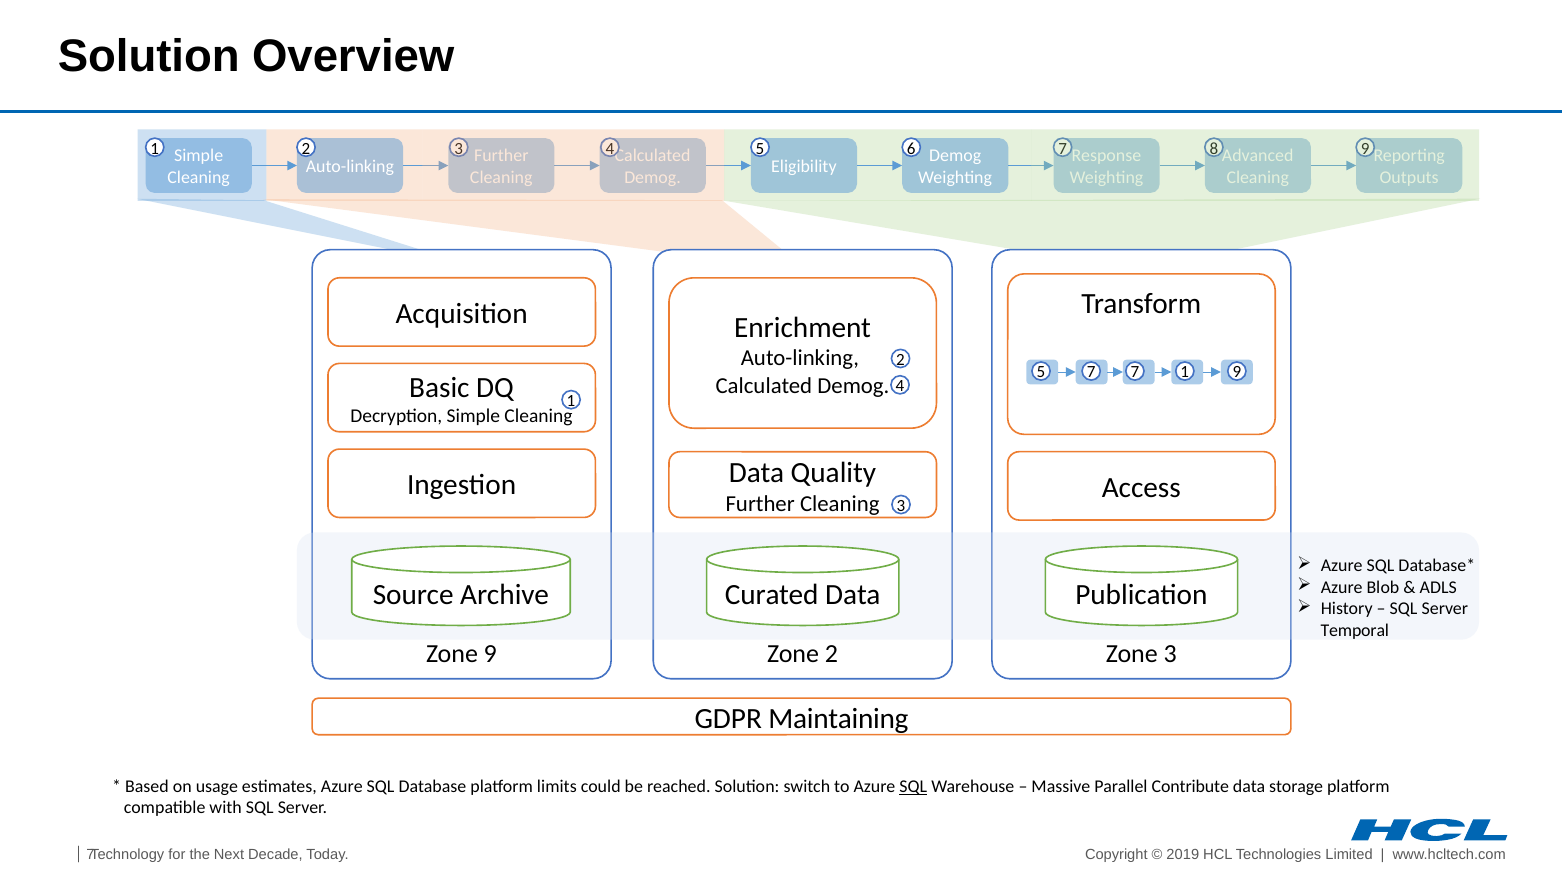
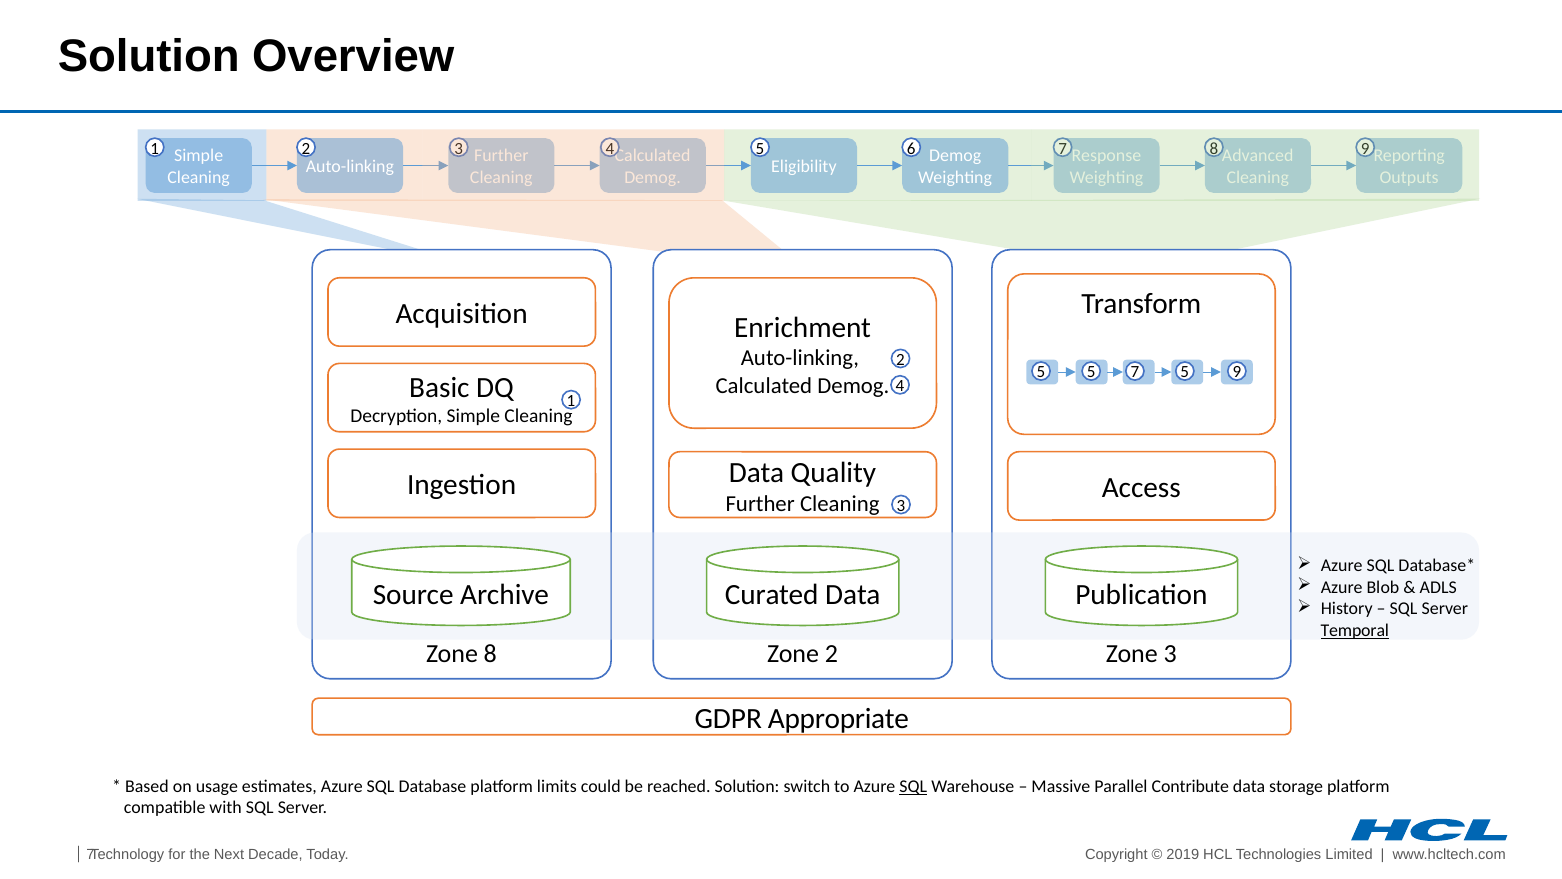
5 7: 7 -> 5 (1091, 372)
7 1: 1 -> 5 (1185, 372)
Temporal underline: none -> present (1355, 630)
Zone 9: 9 -> 8 (490, 654)
Maintaining: Maintaining -> Appropriate (838, 718)
